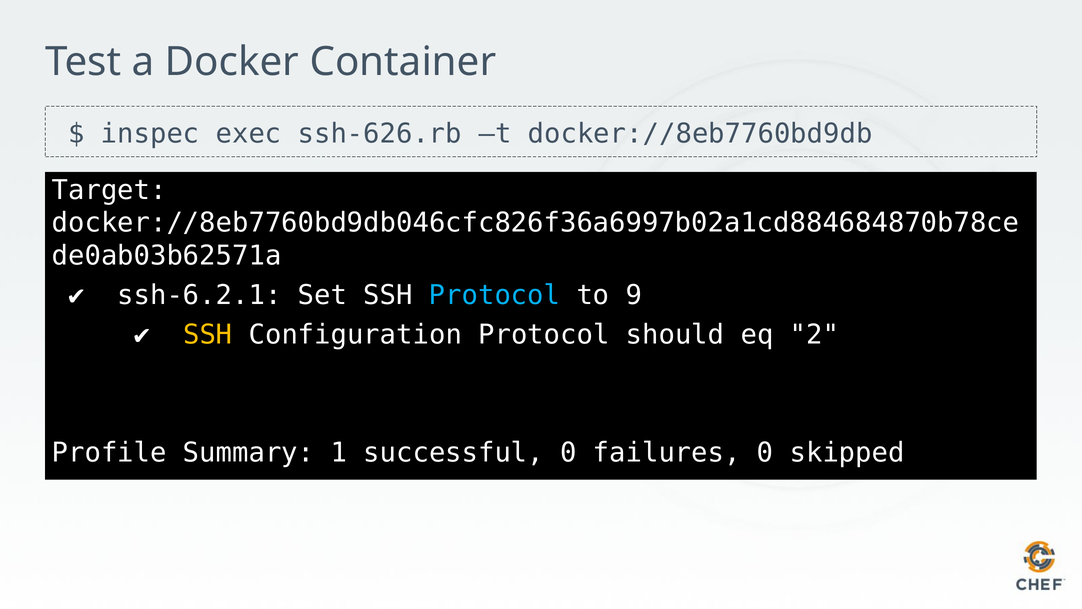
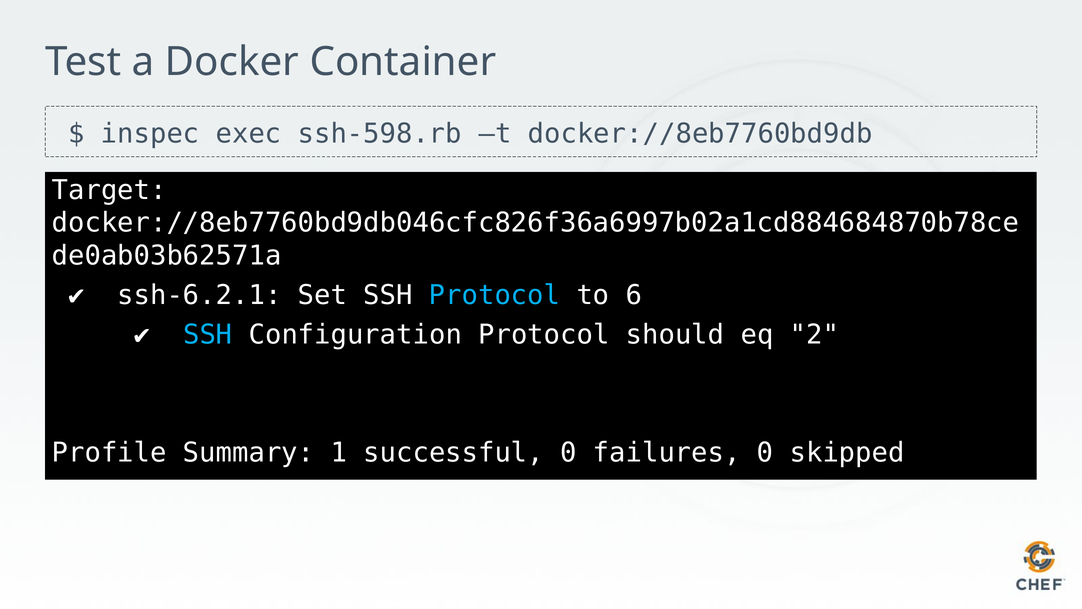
ssh-626.rb: ssh-626.rb -> ssh-598.rb (380, 134)
9: 9 -> 6 (634, 295)
SSH colour: yellow -> light blue (208, 334)
